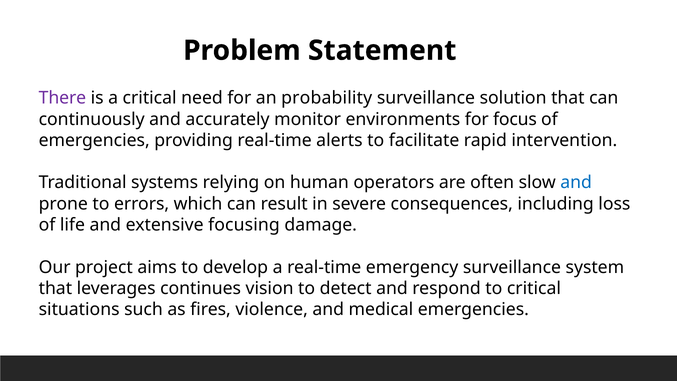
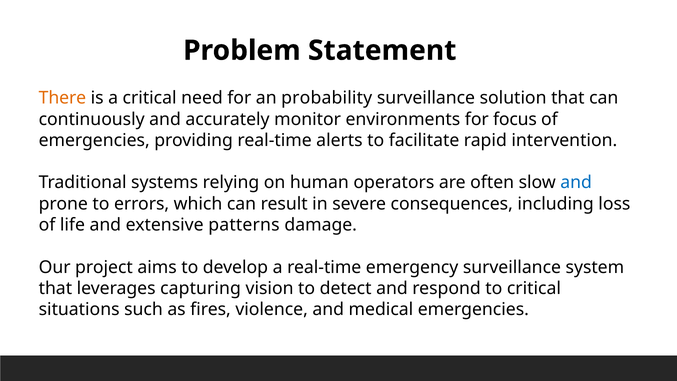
There colour: purple -> orange (62, 98)
focusing: focusing -> patterns (244, 225)
continues: continues -> capturing (201, 288)
